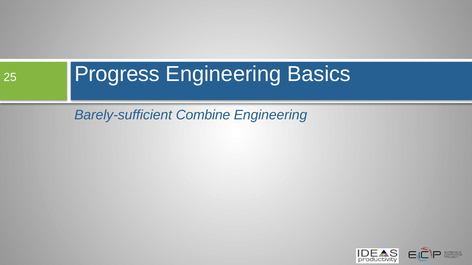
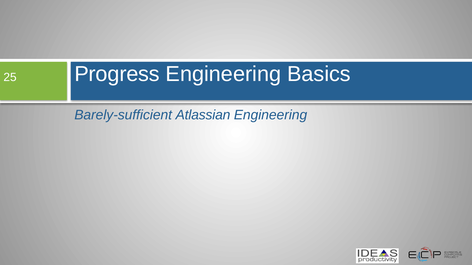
Combine: Combine -> Atlassian (203, 115)
